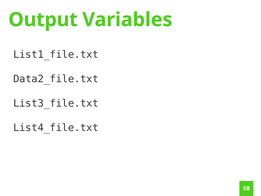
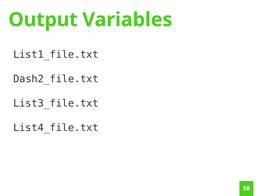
Data2_file.txt: Data2_file.txt -> Dash2_file.txt (56, 79)
